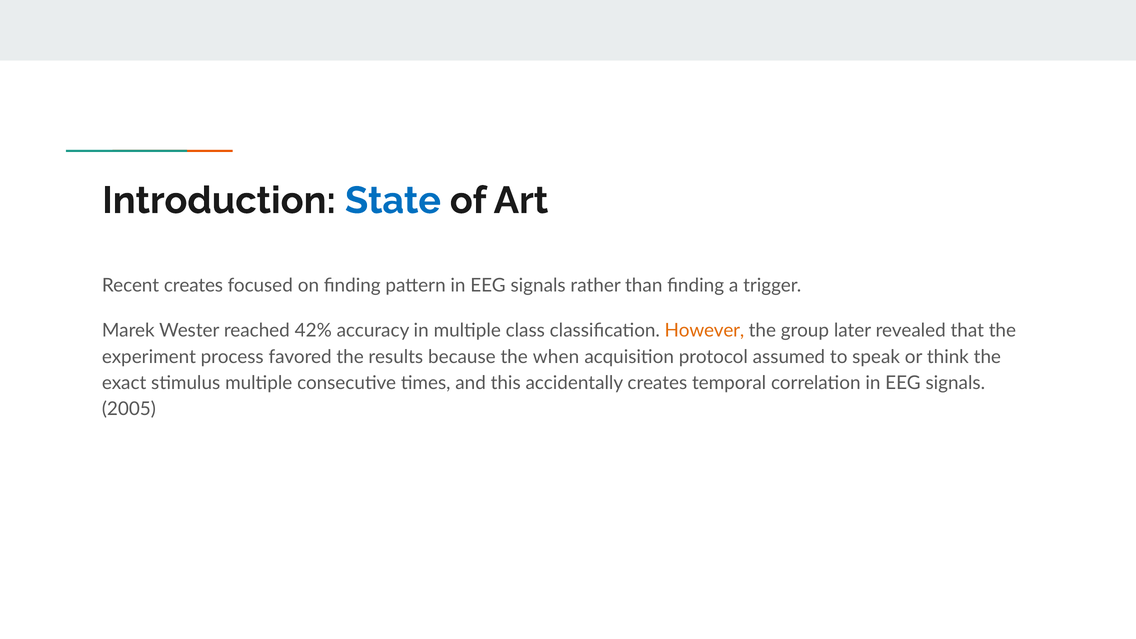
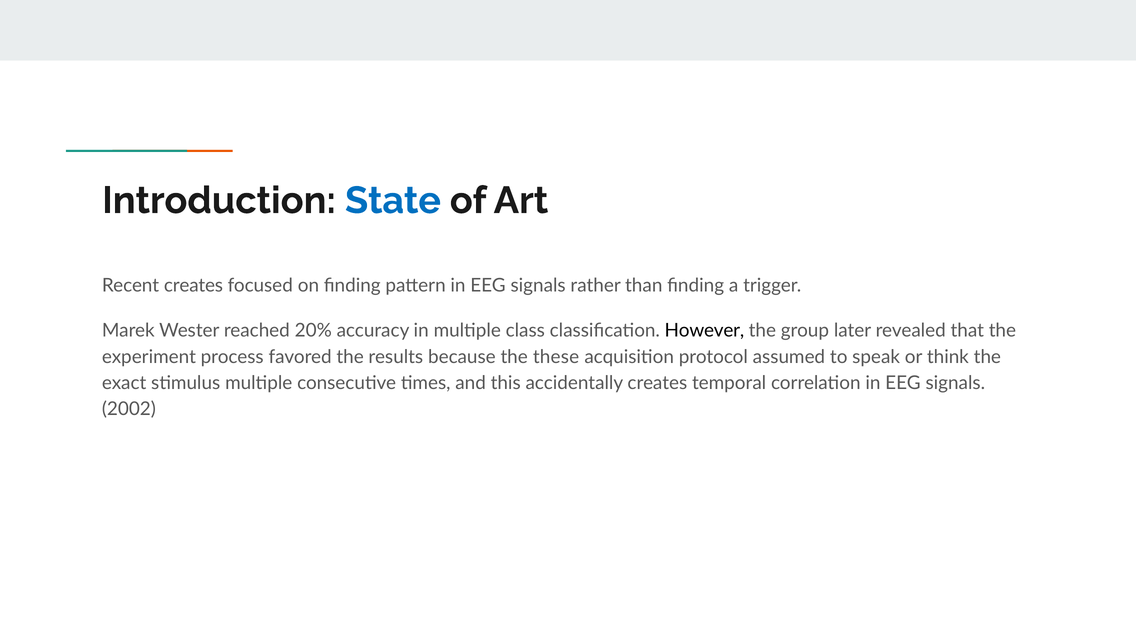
42%: 42% -> 20% (313, 331)
However colour: orange -> black (704, 331)
when: when -> these (556, 357)
2005: 2005 -> 2002 (129, 409)
